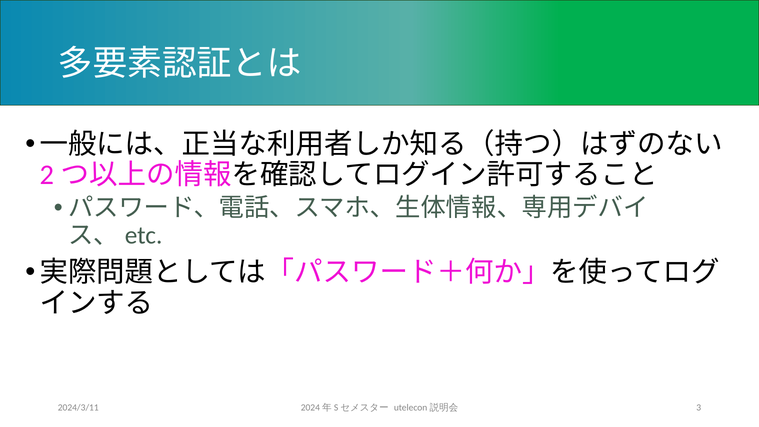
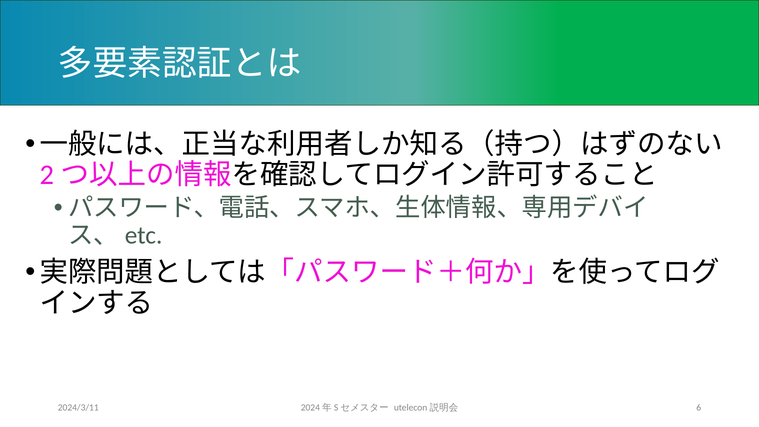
3: 3 -> 6 (699, 408)
